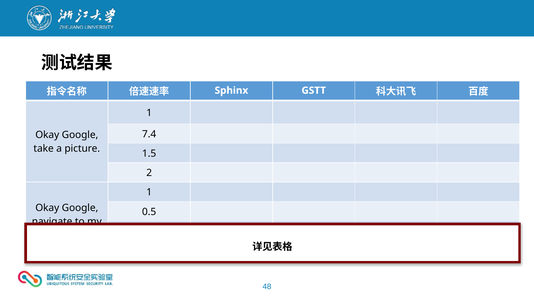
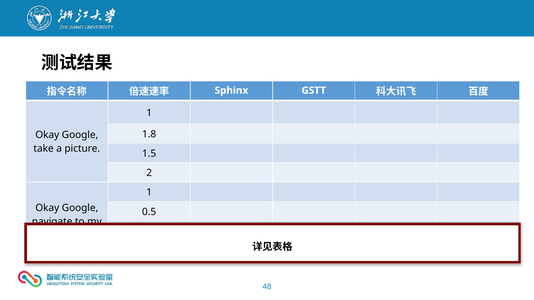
7.4: 7.4 -> 1.8 (149, 134)
